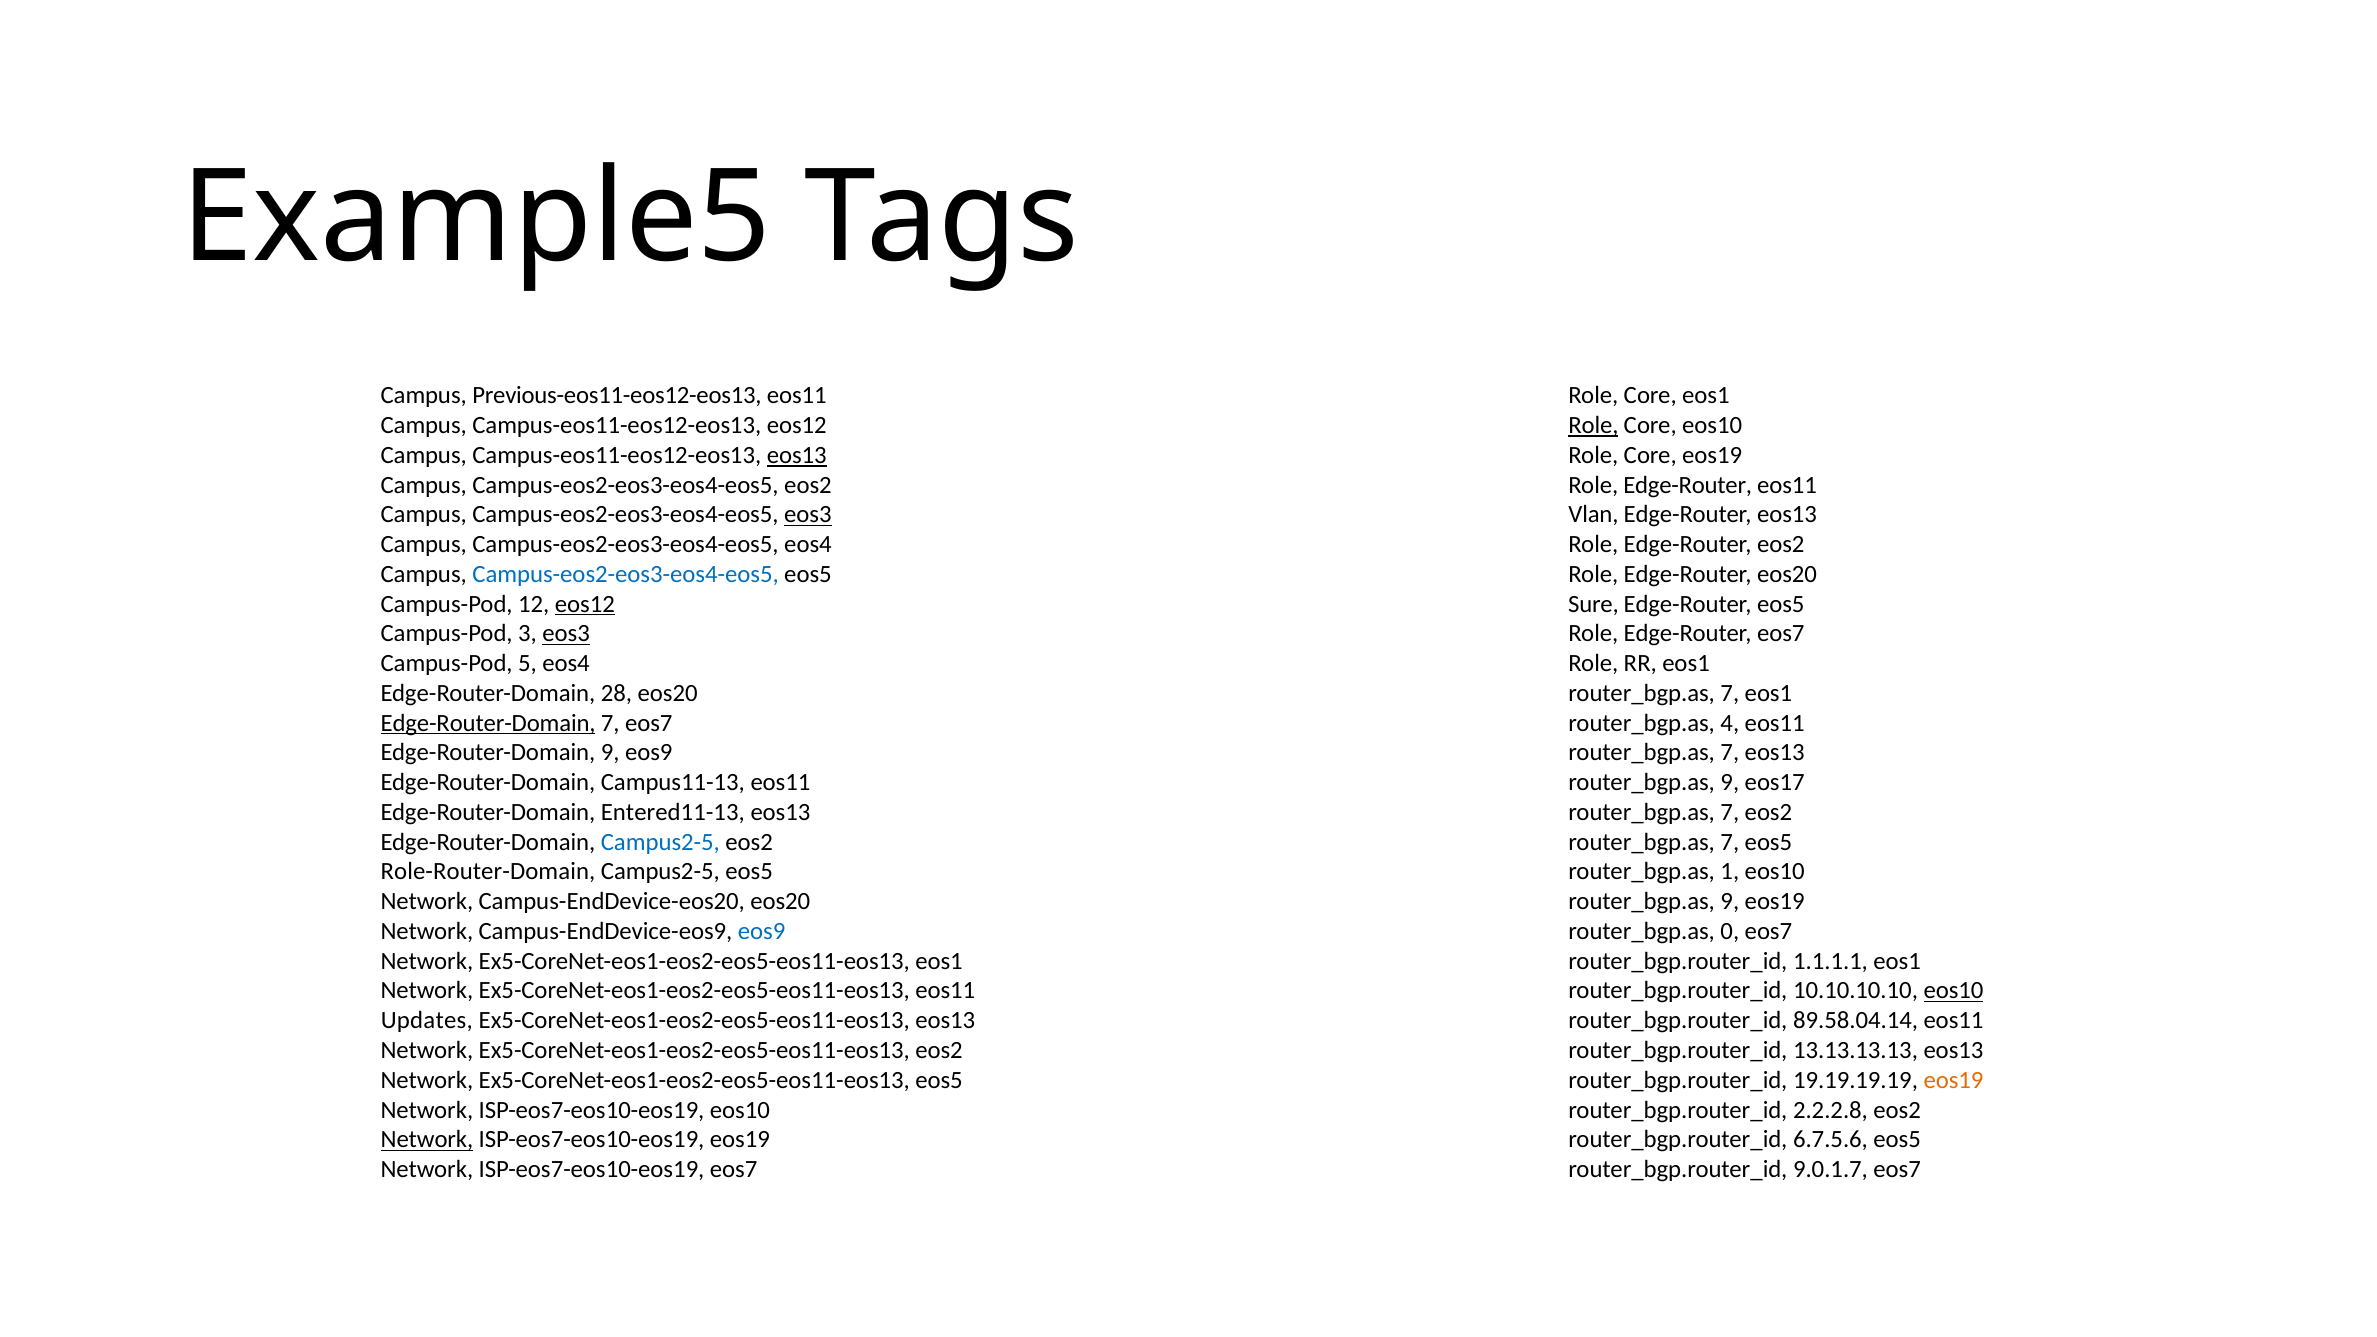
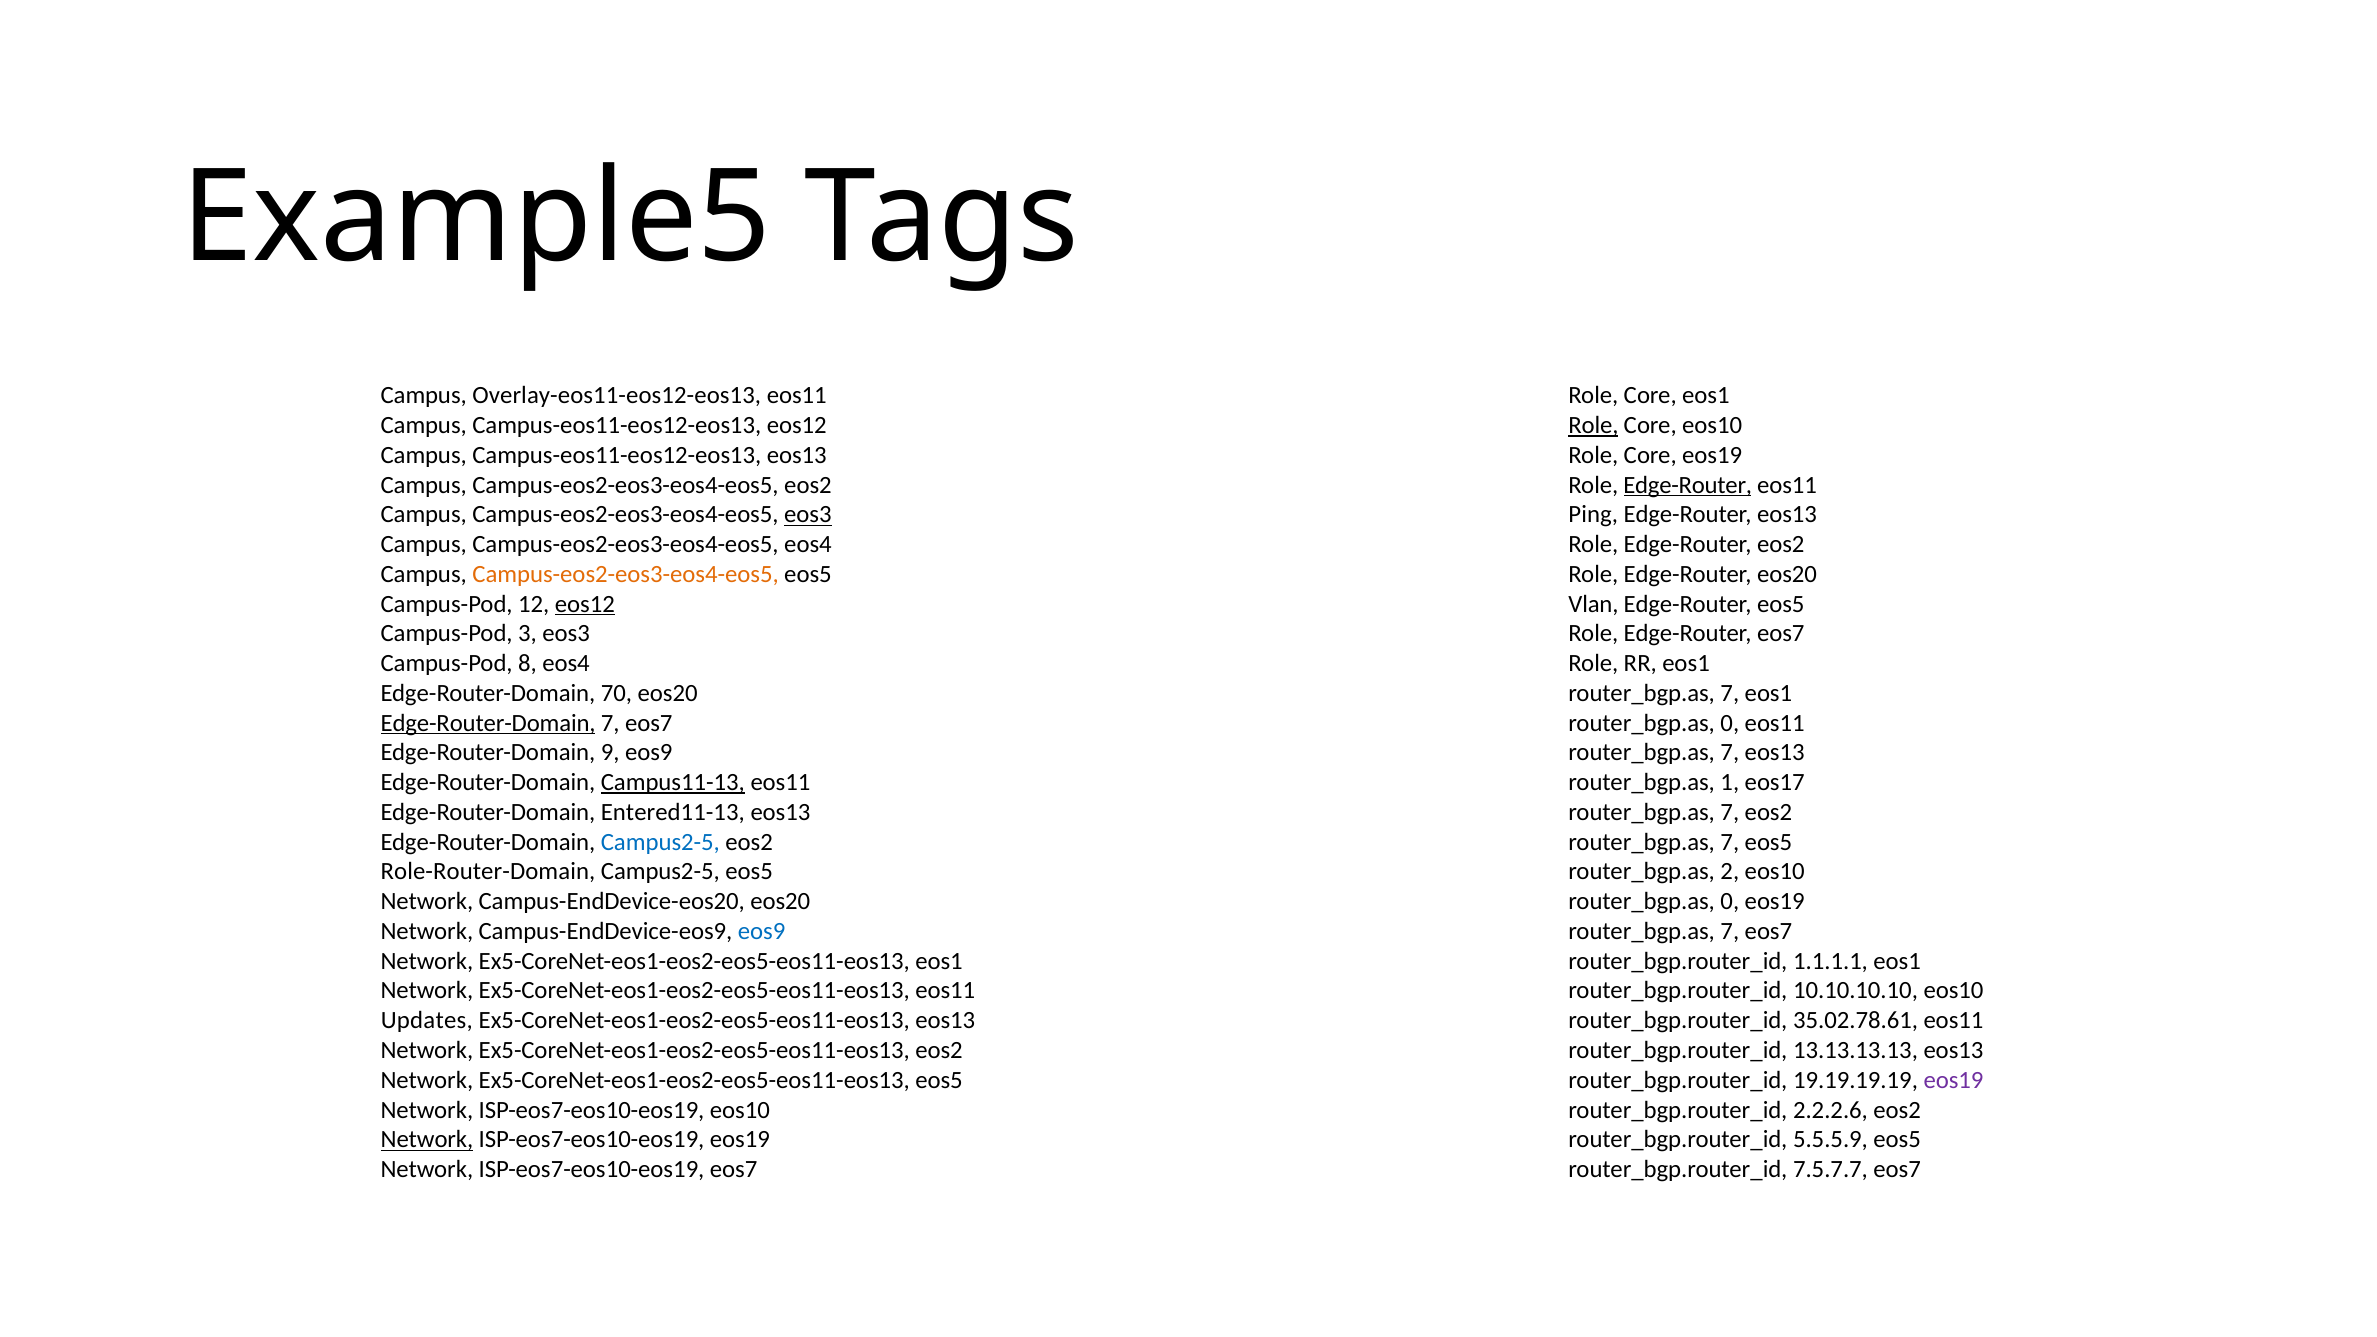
Previous-eos11-eos12-eos13: Previous-eos11-eos12-eos13 -> Overlay-eos11-eos12-eos13 (617, 396)
eos13 underline: present -> none (797, 455)
Edge-Router underline: none -> present (1688, 485)
Vlan: Vlan -> Ping (1593, 515)
Campus-eos2-eos3-eos4-eos5 colour: blue -> orange (626, 574)
Sure: Sure -> Vlan (1593, 604)
eos3 underline: present -> none (566, 634)
5: 5 -> 8 (527, 664)
28: 28 -> 70 (616, 693)
4: 4 -> 0 (1730, 723)
Campus11-13 underline: none -> present (673, 783)
9: 9 -> 1 (1730, 783)
1: 1 -> 2 (1730, 872)
9: 9 -> 0 (1730, 902)
0: 0 -> 7 (1730, 931)
eos10 underline: present -> none (1954, 991)
89.58.04.14: 89.58.04.14 -> 35.02.78.61 (1855, 1021)
eos19 colour: orange -> purple (1954, 1080)
2.2.2.8: 2.2.2.8 -> 2.2.2.6 (1830, 1110)
6.7.5.6: 6.7.5.6 -> 5.5.5.9 (1830, 1140)
9.0.1.7: 9.0.1.7 -> 7.5.7.7 (1830, 1169)
